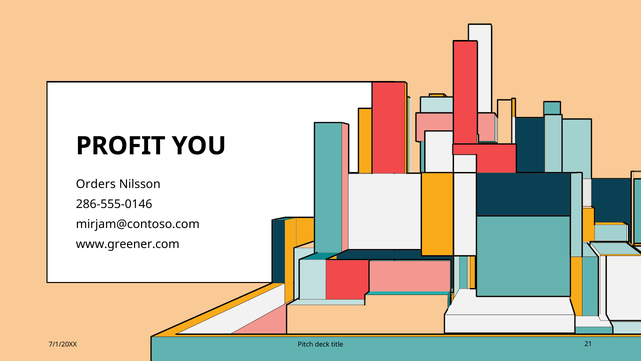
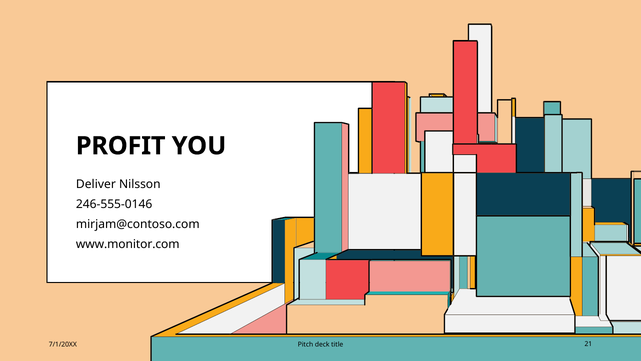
Orders: Orders -> Deliver (96, 184)
286-555-0146: 286-555-0146 -> 246-555-0146 (114, 204)
www.greener.com: www.greener.com -> www.monitor.com (128, 244)
